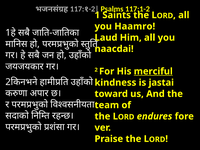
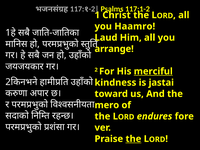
Saints: Saints -> Christ (117, 15)
naacdai: naacdai -> arrange (114, 49)
team: team -> mero (107, 105)
the underline: none -> present (133, 139)
